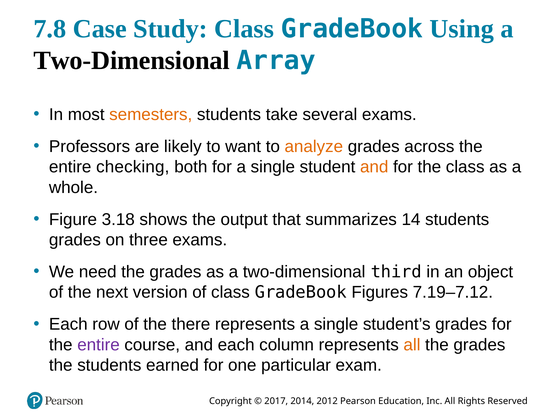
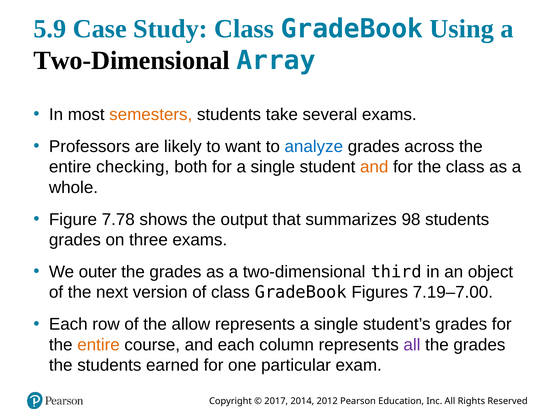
7.8: 7.8 -> 5.9 (50, 29)
analyze colour: orange -> blue (314, 146)
3.18: 3.18 -> 7.78 (118, 219)
14: 14 -> 98 (411, 219)
need: need -> outer (98, 272)
7.19–7.12: 7.19–7.12 -> 7.19–7.00 (453, 292)
there: there -> allow (191, 324)
entire colour: purple -> orange (98, 345)
all colour: orange -> purple (412, 345)
